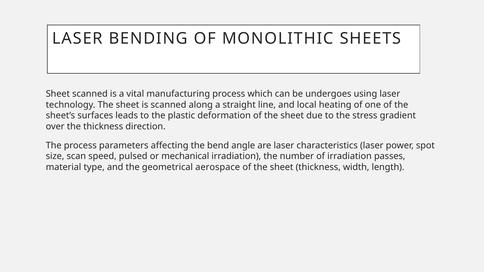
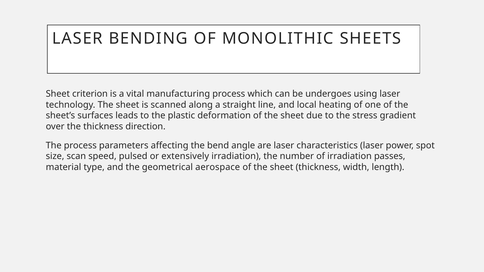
Sheet scanned: scanned -> criterion (90, 94)
mechanical: mechanical -> extensively (185, 156)
